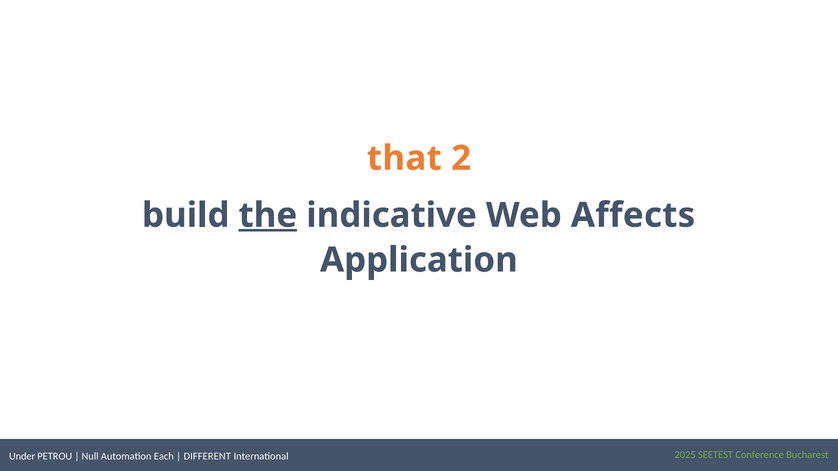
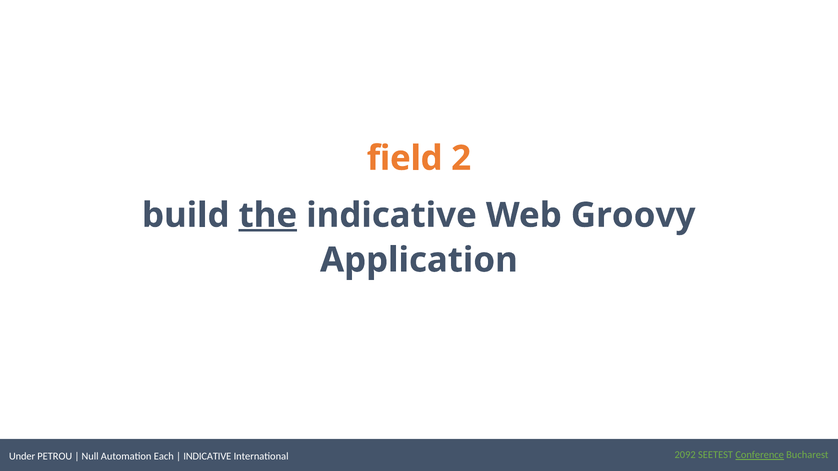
that: that -> field (405, 158)
Affects: Affects -> Groovy (633, 215)
2025: 2025 -> 2092 (685, 455)
Conference underline: none -> present (760, 455)
DIFFERENT: DIFFERENT -> INDICATIVE (207, 457)
